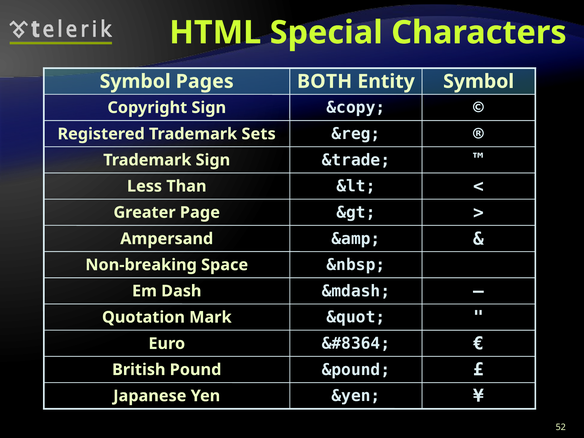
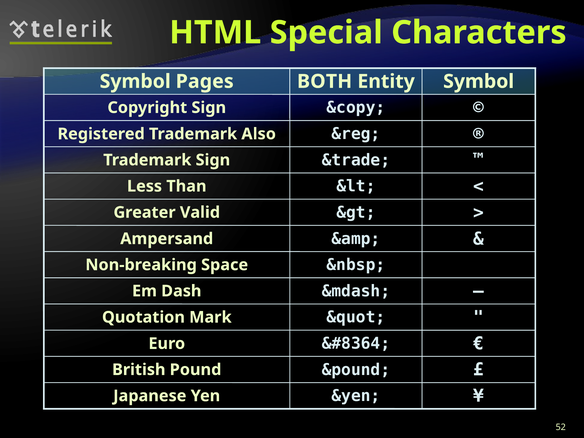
Sets: Sets -> Also (259, 134)
Page: Page -> Valid (200, 212)
